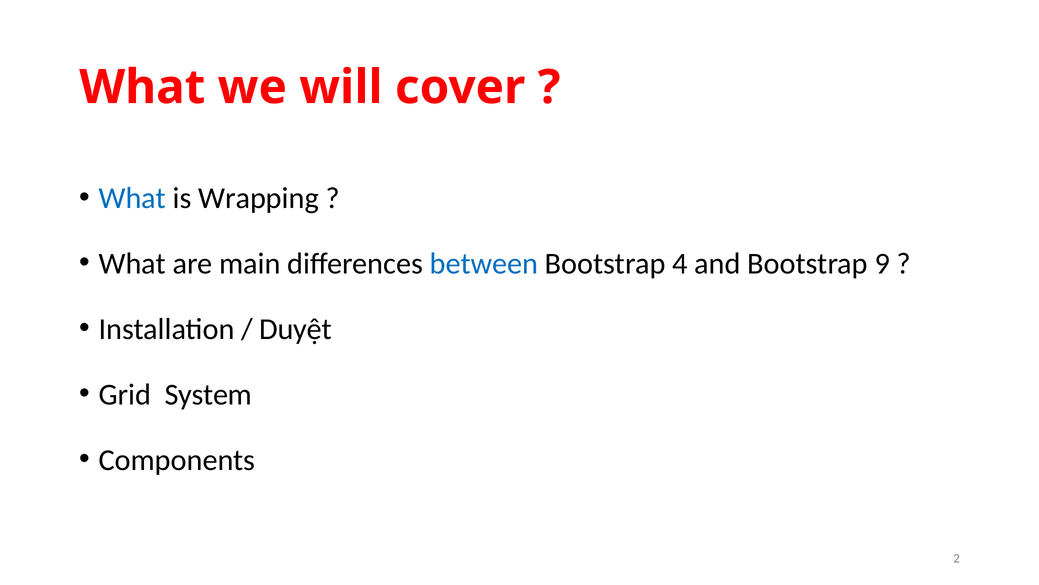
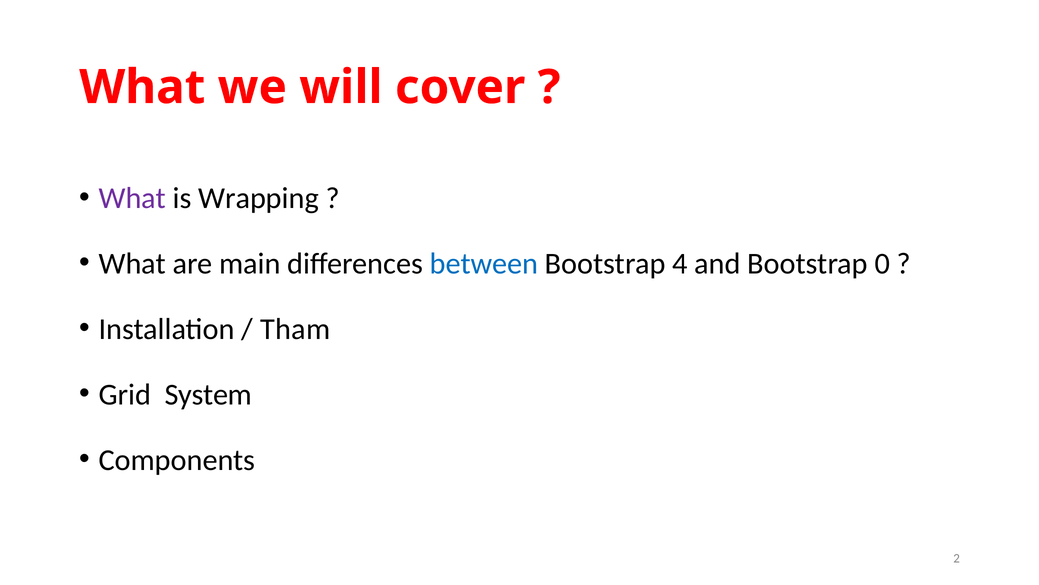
What colour: blue -> purple (132, 198)
9: 9 -> 0 (882, 263)
Duyệt: Duyệt -> Tham (295, 329)
